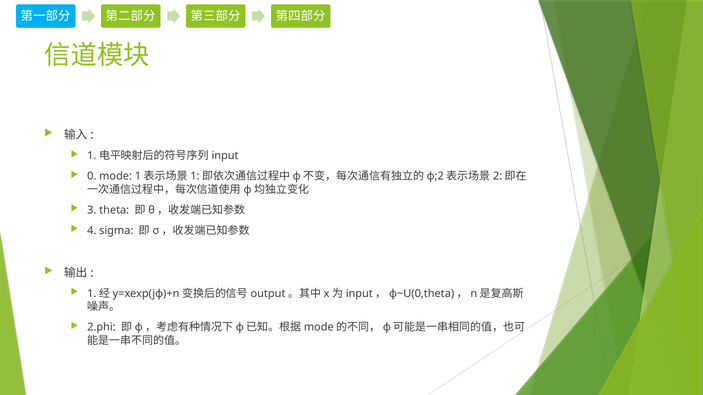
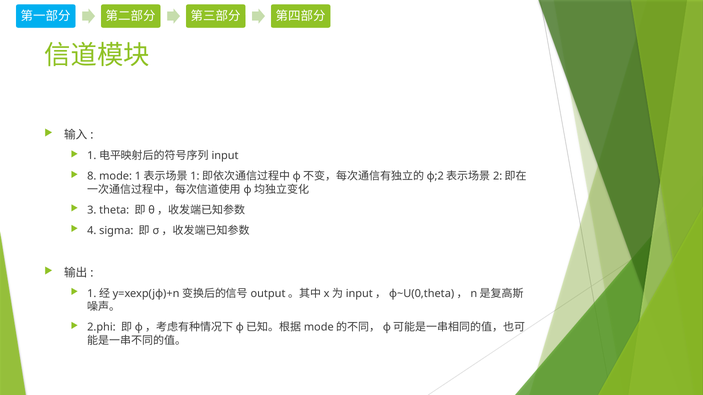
0: 0 -> 8 (92, 176)
